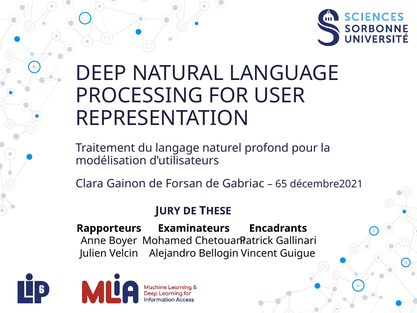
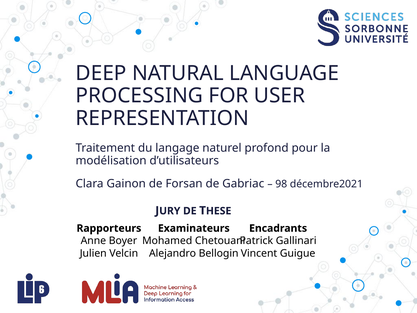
65: 65 -> 98 (281, 184)
